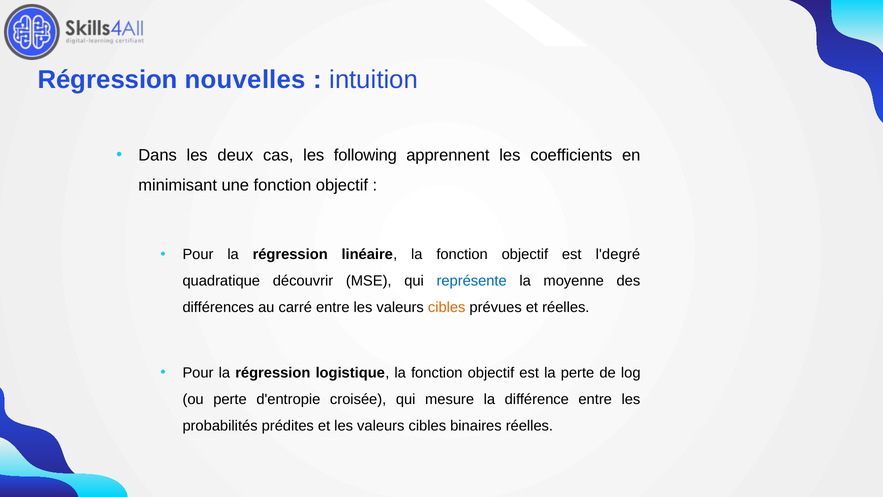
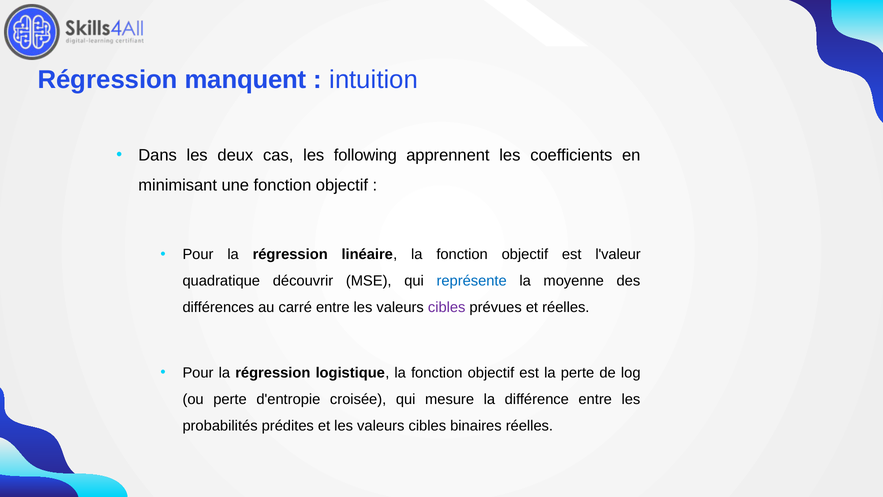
nouvelles: nouvelles -> manquent (246, 80)
l'degré: l'degré -> l'valeur (618, 254)
cibles colour: orange -> purple (447, 307)
